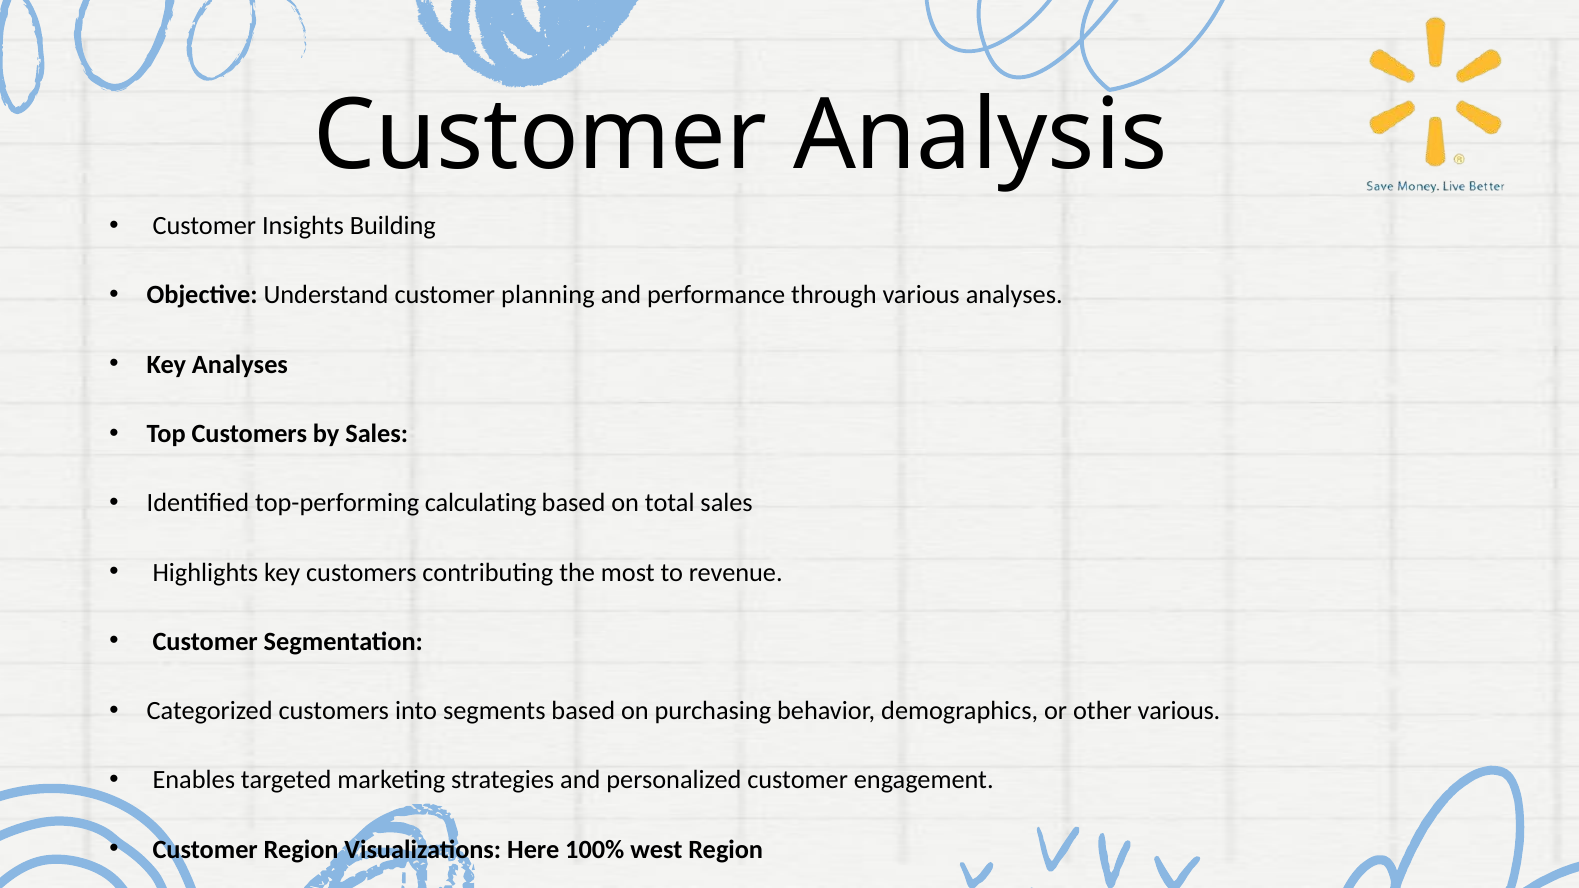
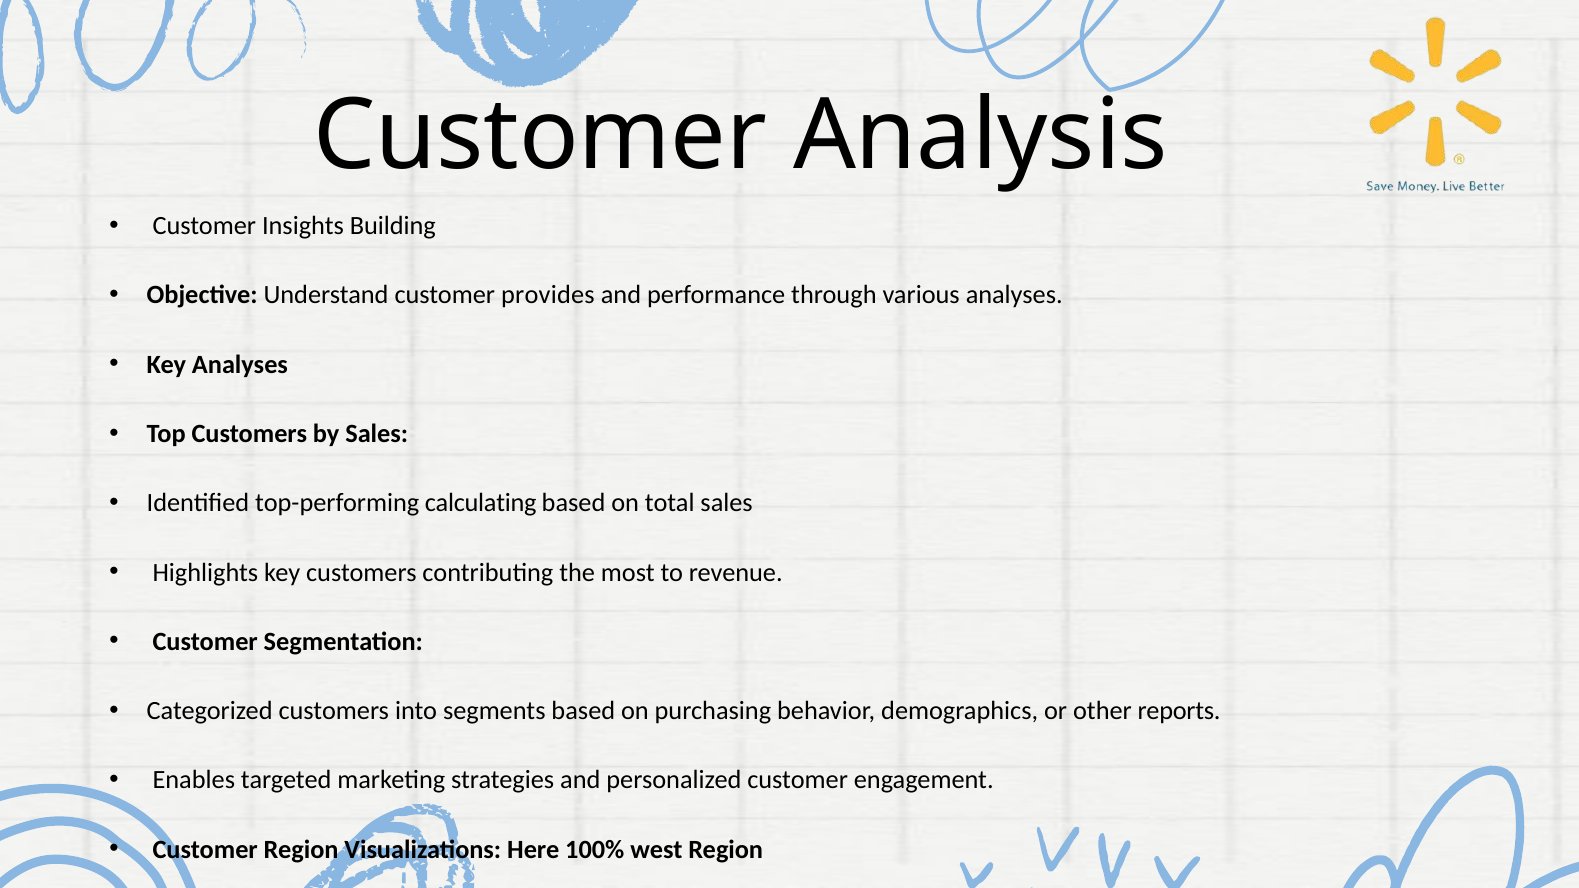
planning: planning -> provides (548, 295)
other various: various -> reports (1179, 711)
